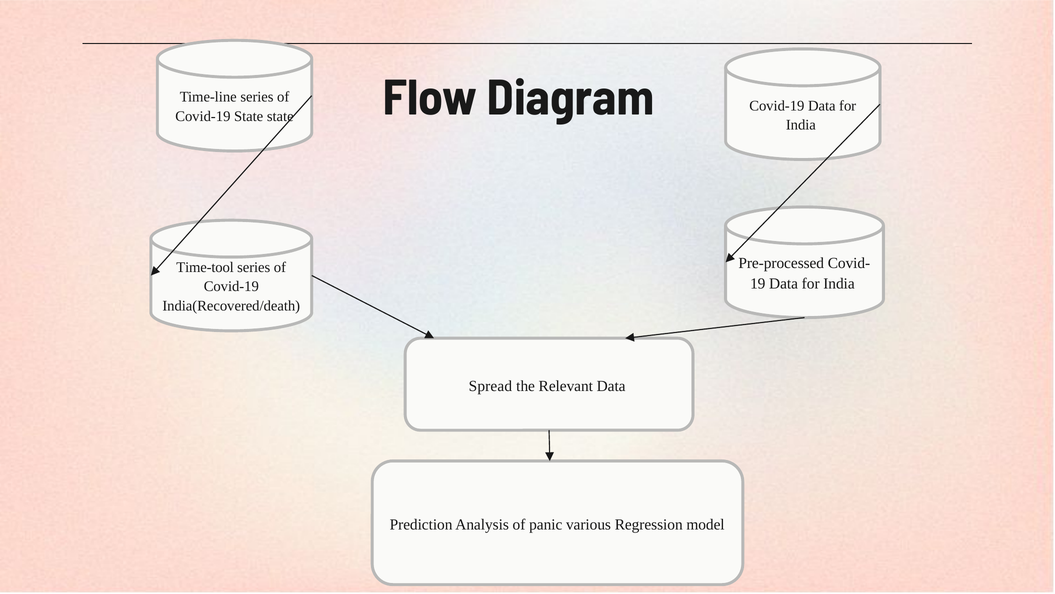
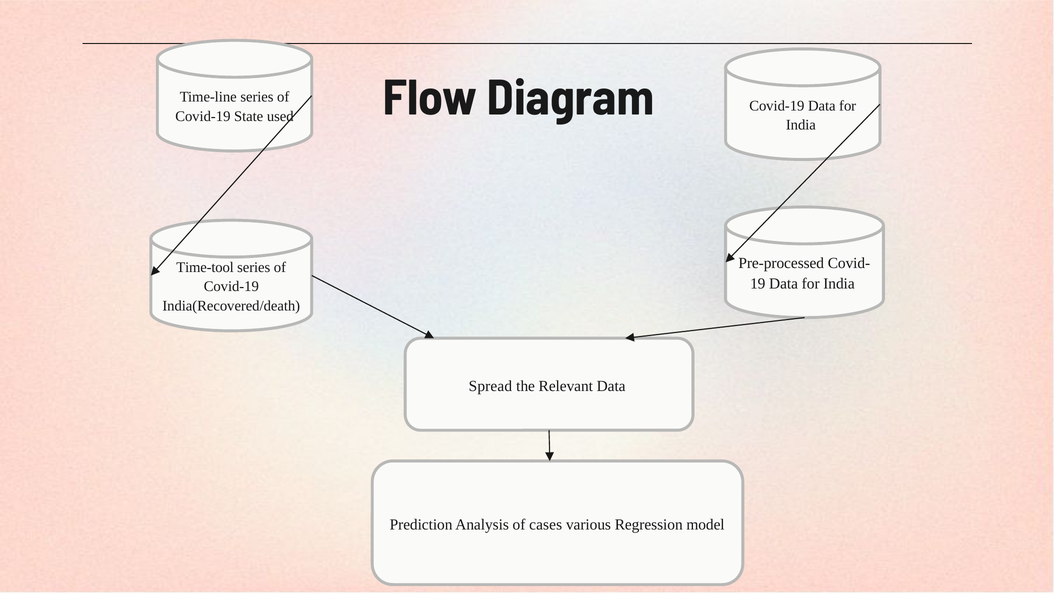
State state: state -> used (280, 116)
panic: panic -> cases (546, 524)
